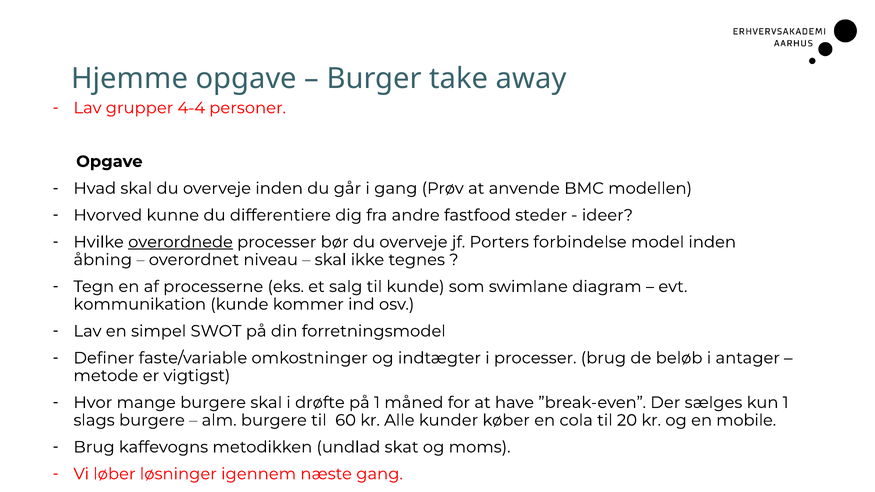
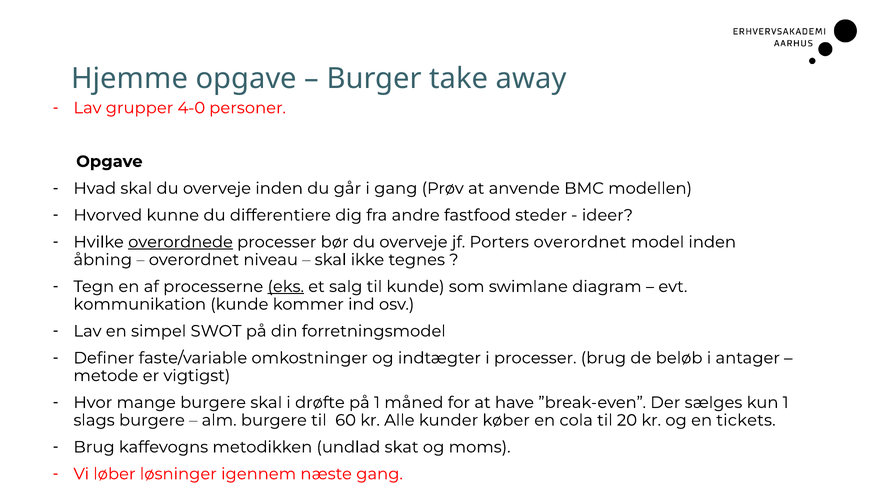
4-4: 4-4 -> 4-0 (191, 108)
Porters forbindelse: forbindelse -> overordnet (580, 242)
eks underline: none -> present (286, 287)
mobile: mobile -> tickets (746, 420)
